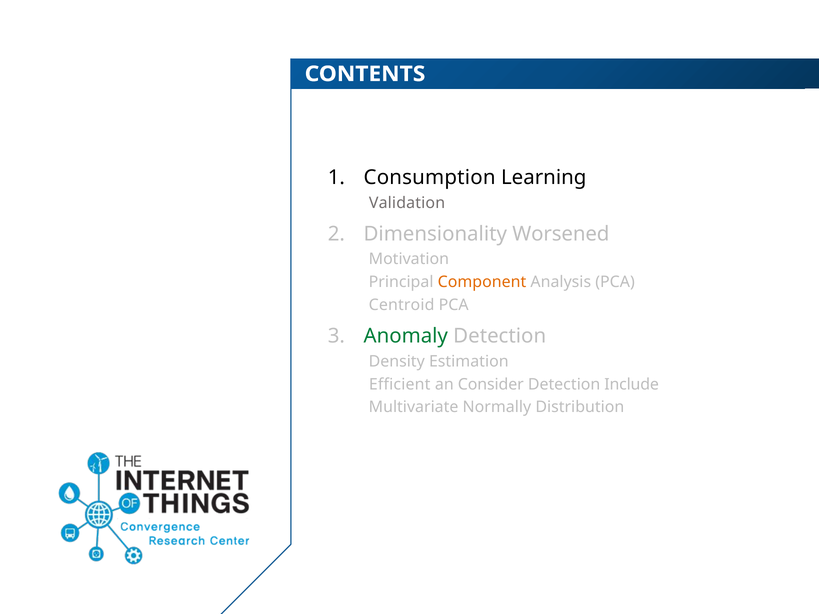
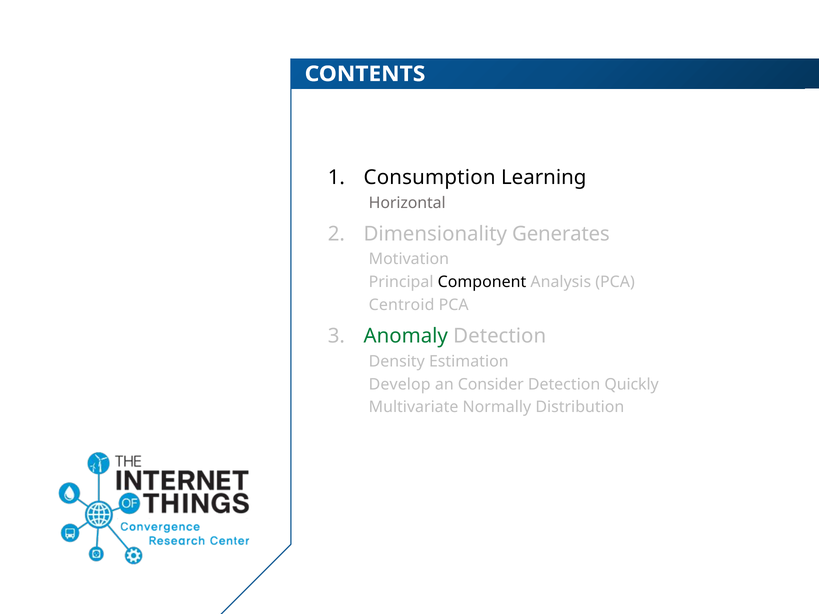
Validation: Validation -> Horizontal (407, 203)
Worsened: Worsened -> Generates (561, 234)
Component colour: orange -> black (482, 282)
Efficient: Efficient -> Develop (400, 384)
Include: Include -> Quickly (632, 384)
